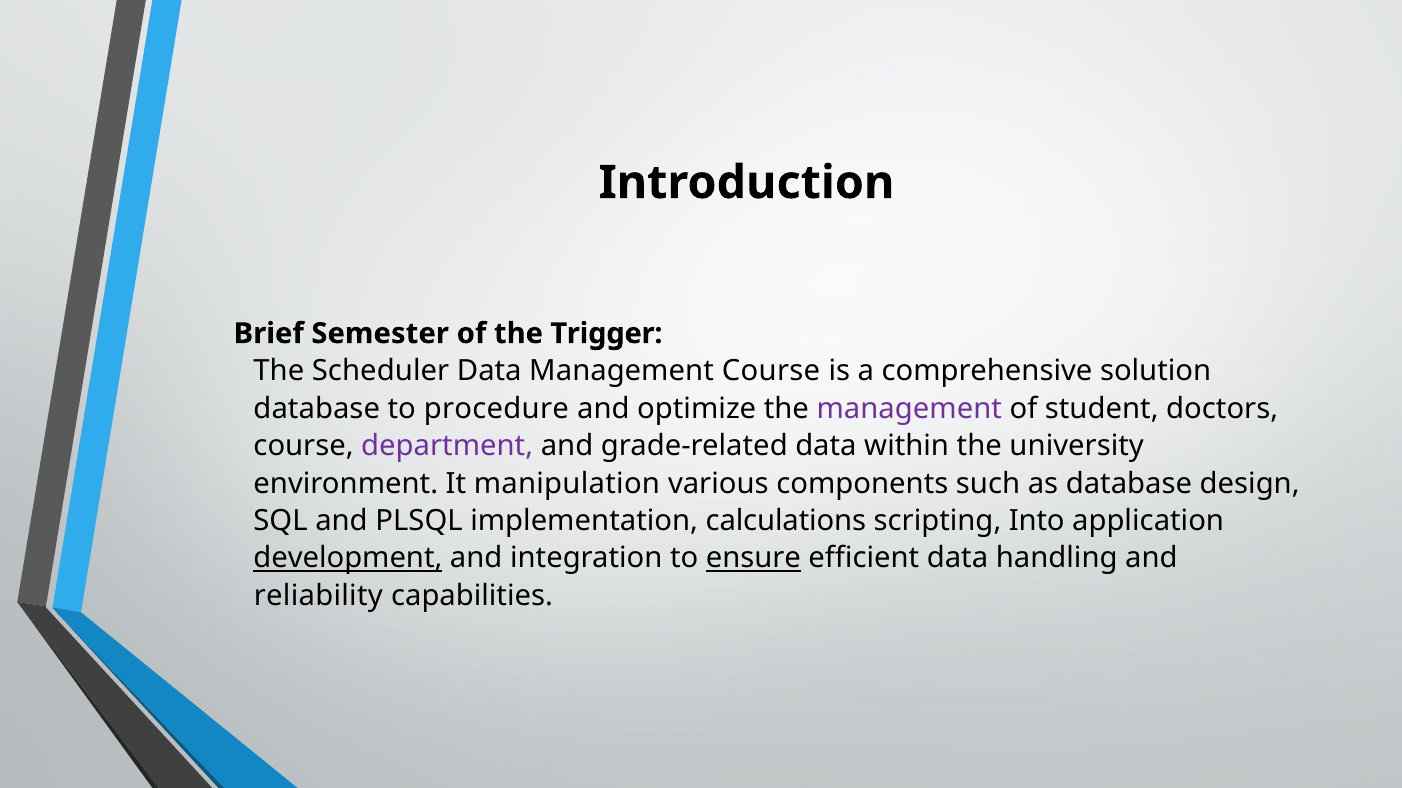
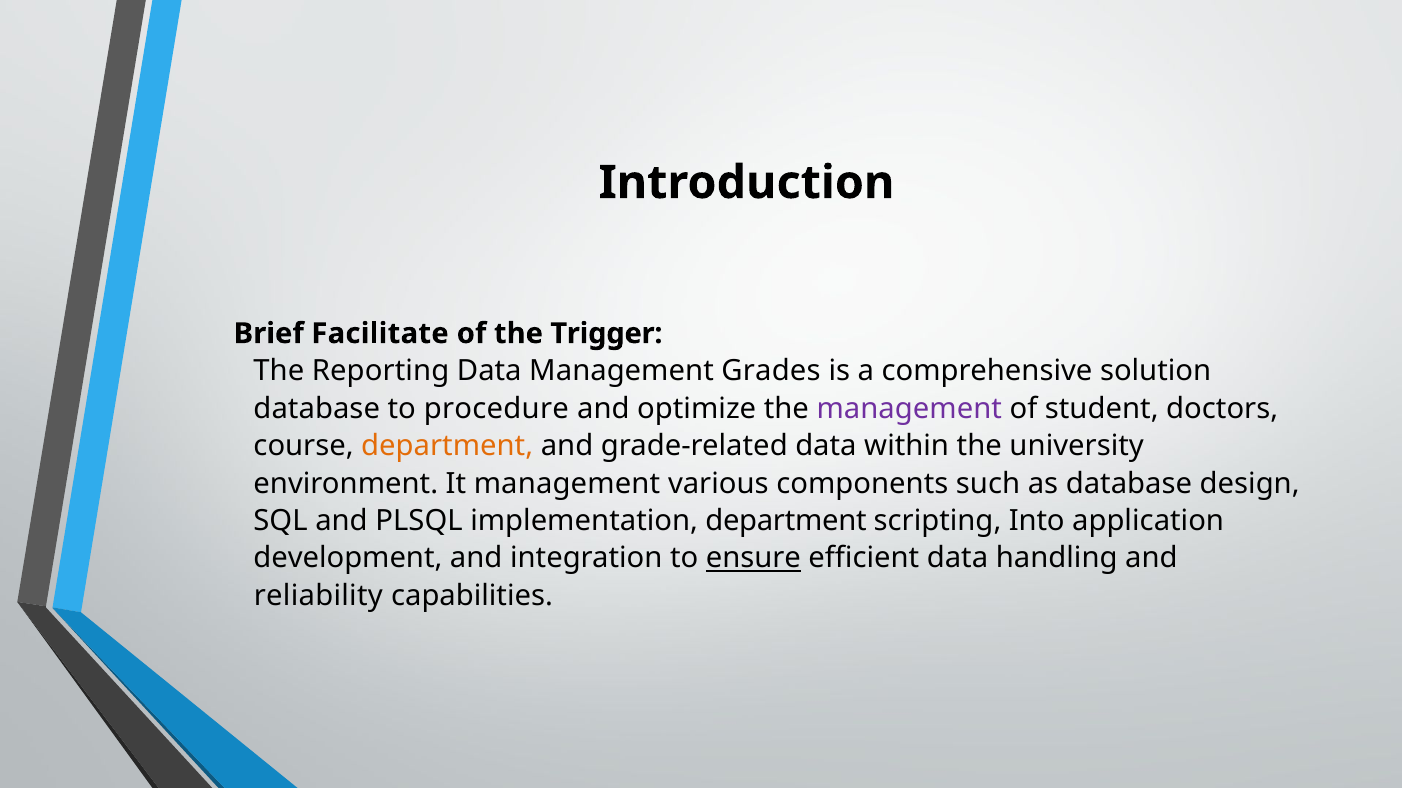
Semester: Semester -> Facilitate (380, 334)
Scheduler: Scheduler -> Reporting (381, 371)
Management Course: Course -> Grades (771, 371)
department colour: purple -> orange (447, 446)
It manipulation: manipulation -> management (567, 484)
implementation calculations: calculations -> department (786, 521)
development underline: present -> none (348, 559)
